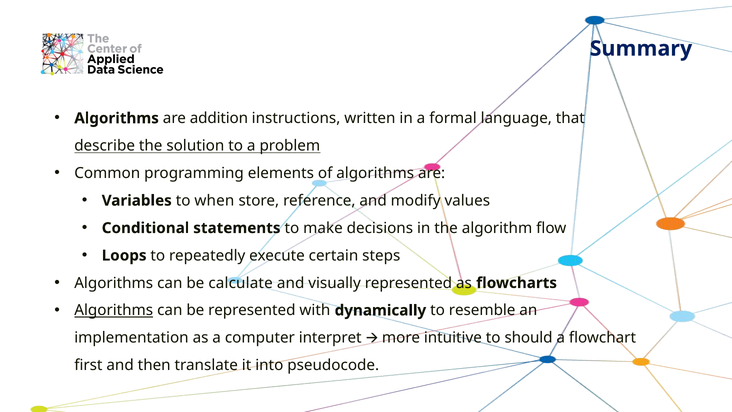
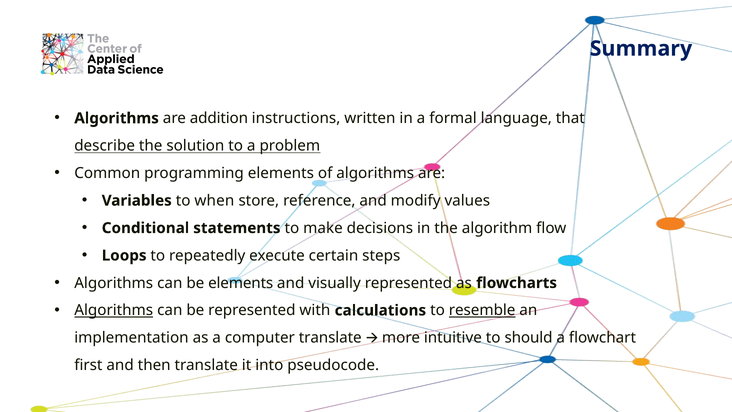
be calculate: calculate -> elements (241, 283)
dynamically: dynamically -> calculations (380, 310)
resemble underline: none -> present (482, 310)
computer interpret: interpret -> translate (330, 338)
